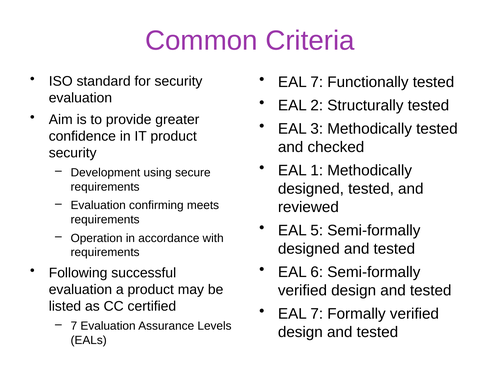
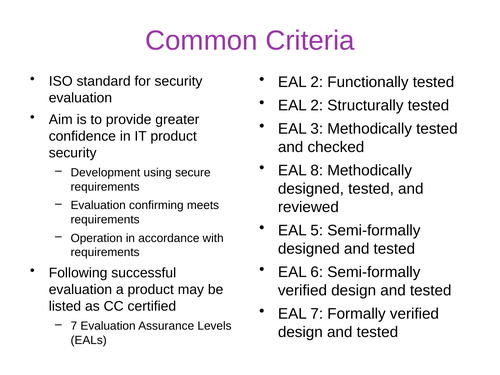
7: 7 -> 2 (317, 82)
1: 1 -> 8 (317, 170)
